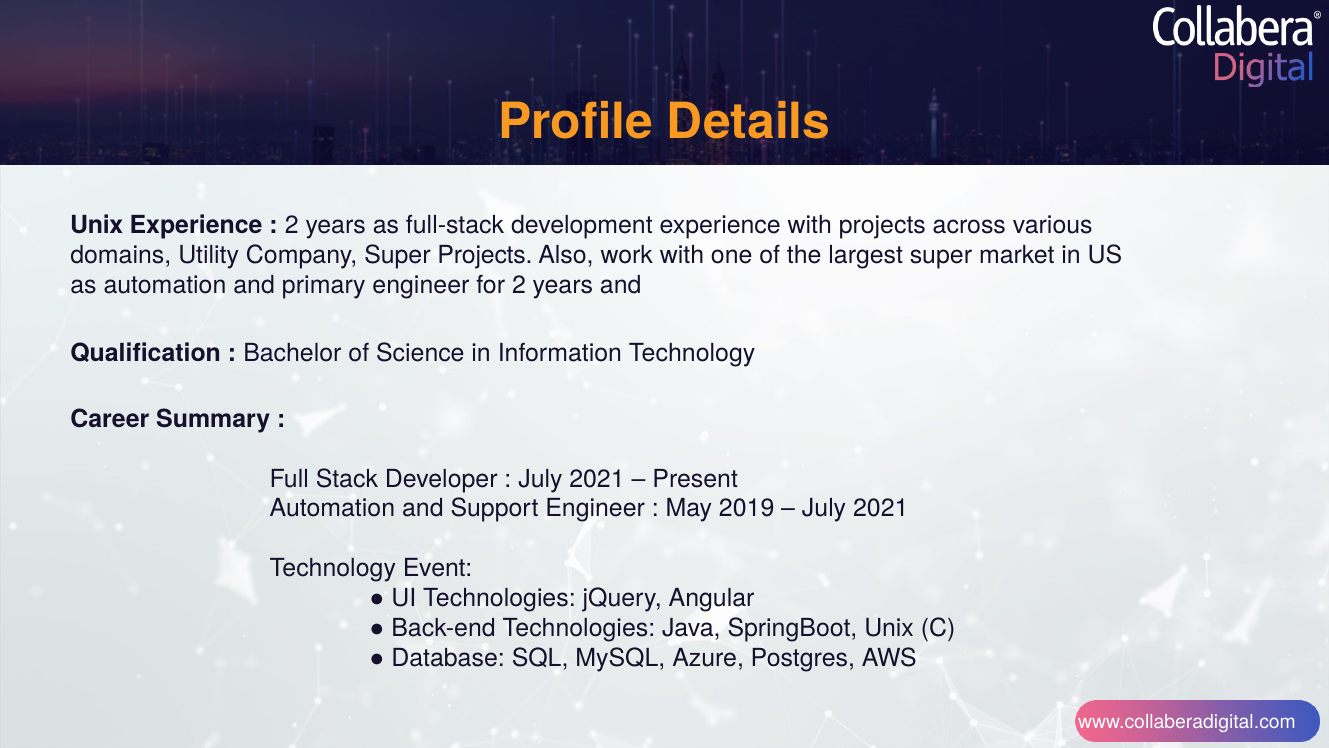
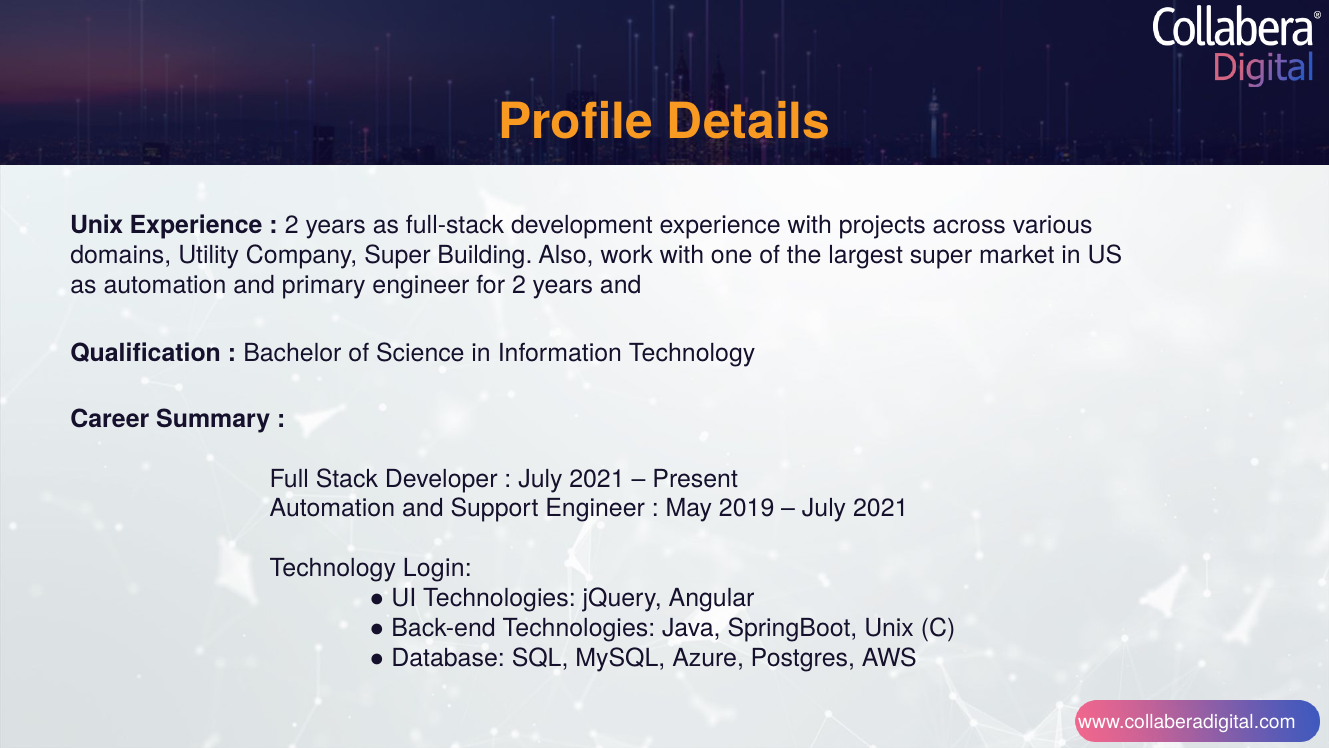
Super Projects: Projects -> Building (485, 255)
Event: Event -> Login (437, 568)
